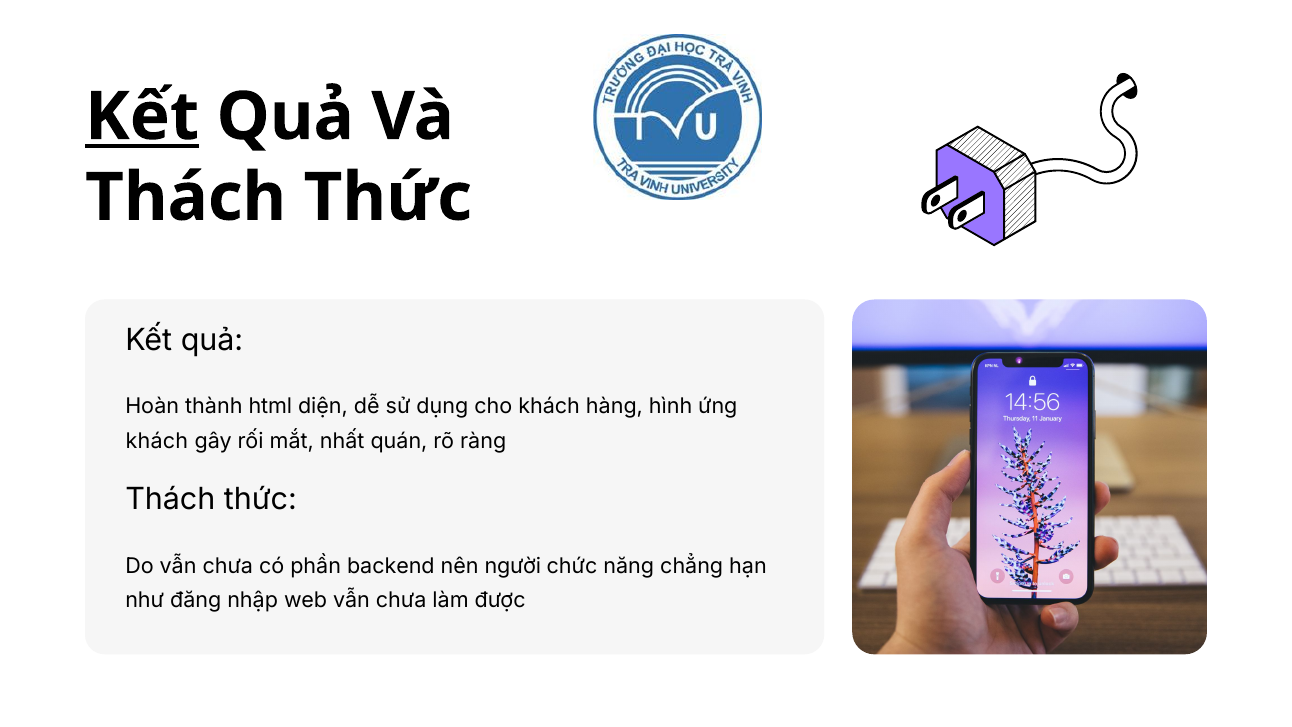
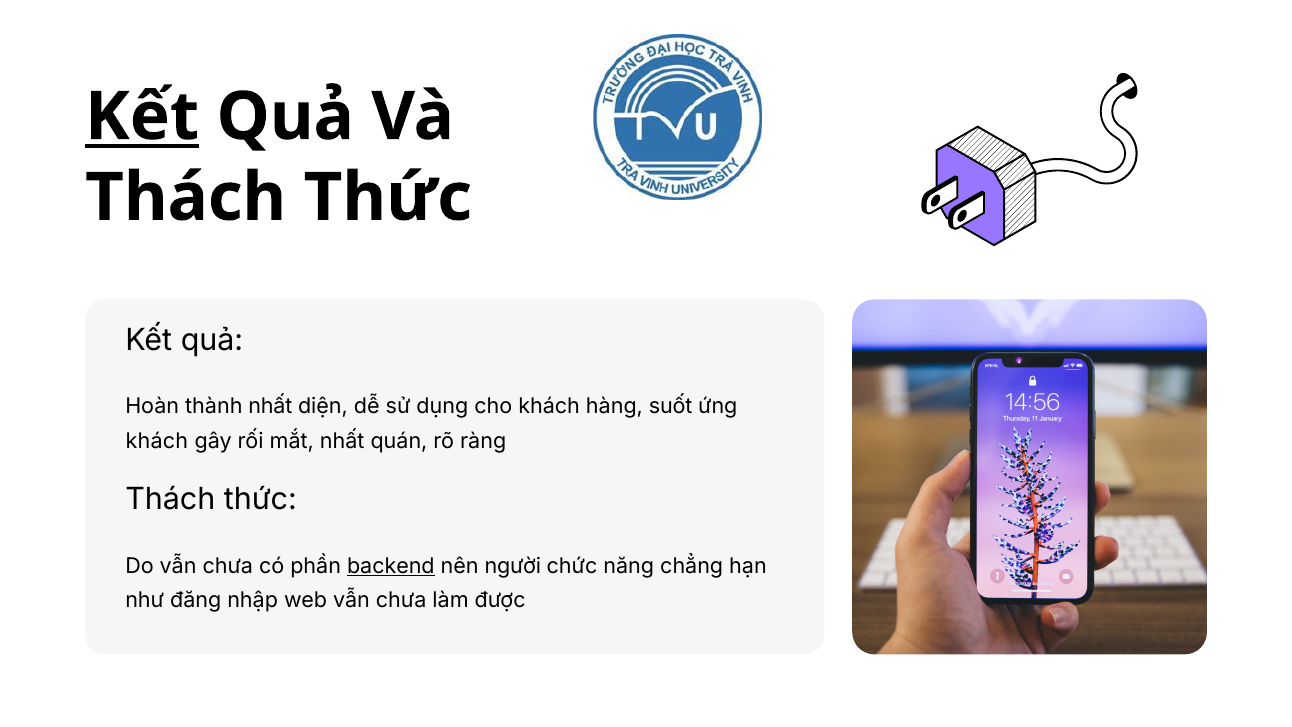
thành html: html -> nhất (270, 406)
hình: hình -> suốt (671, 406)
backend underline: none -> present (391, 566)
